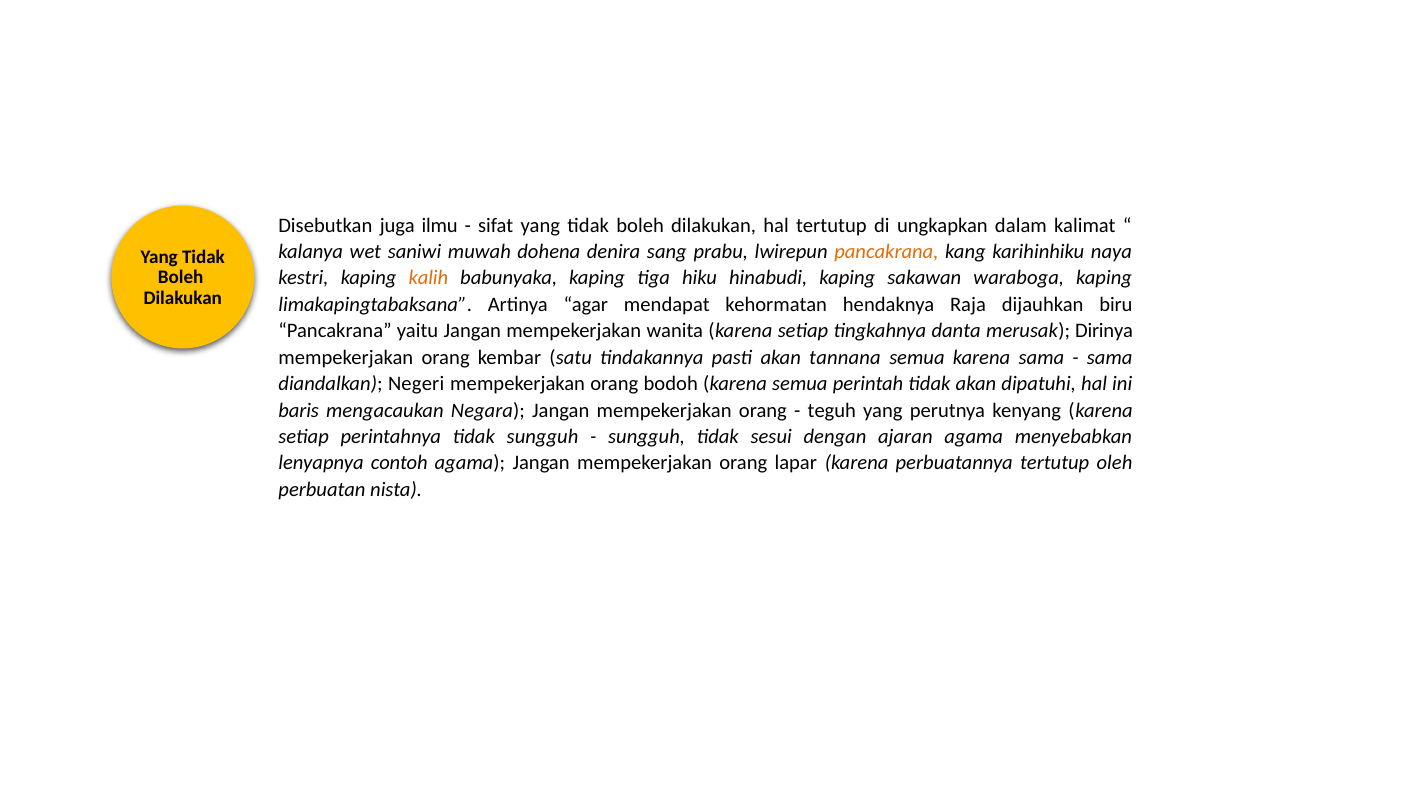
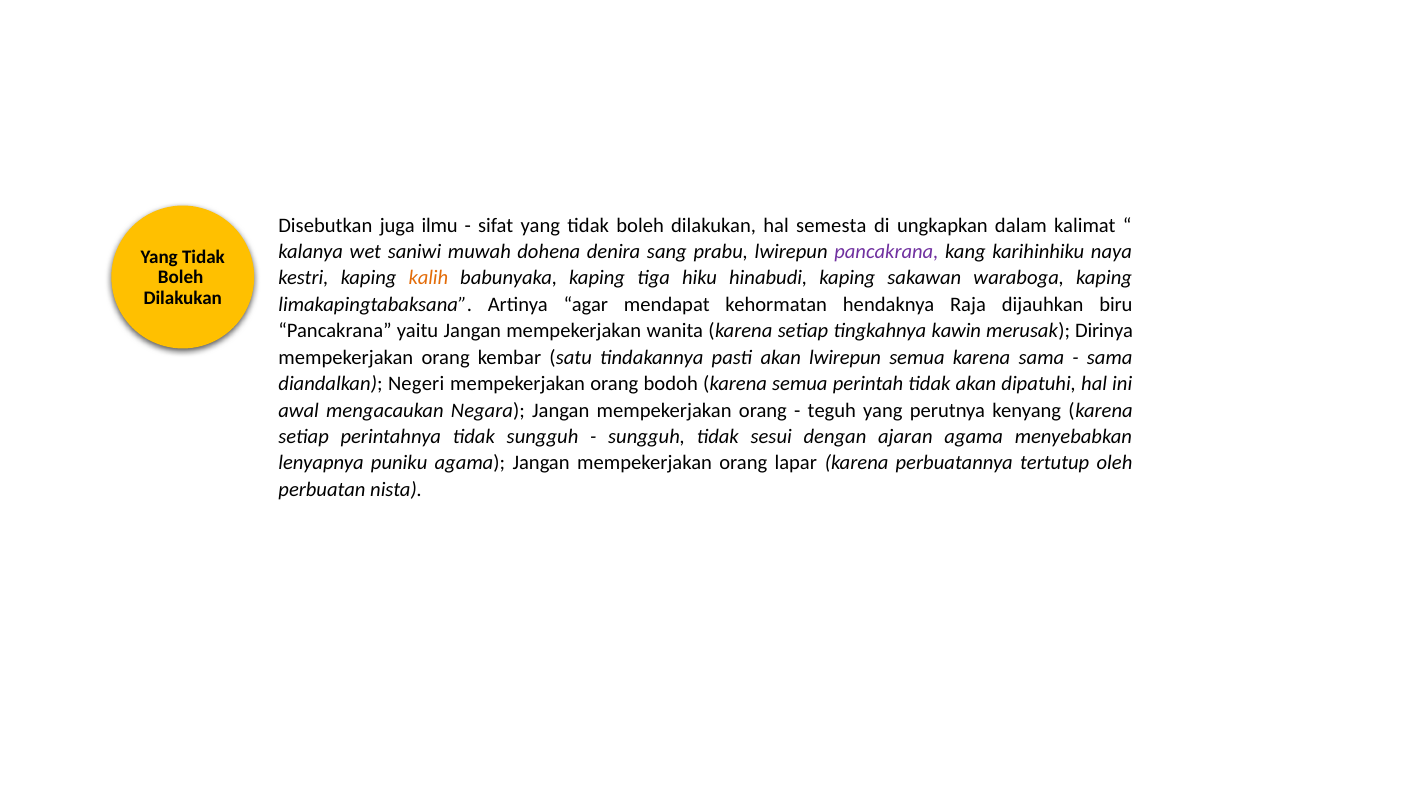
hal tertutup: tertutup -> semesta (831, 225)
pancakrana colour: orange -> purple (886, 252)
danta: danta -> kawin (956, 331)
akan tannana: tannana -> lwirepun (845, 357)
baris: baris -> awal (299, 410)
contoh: contoh -> puniku (399, 463)
